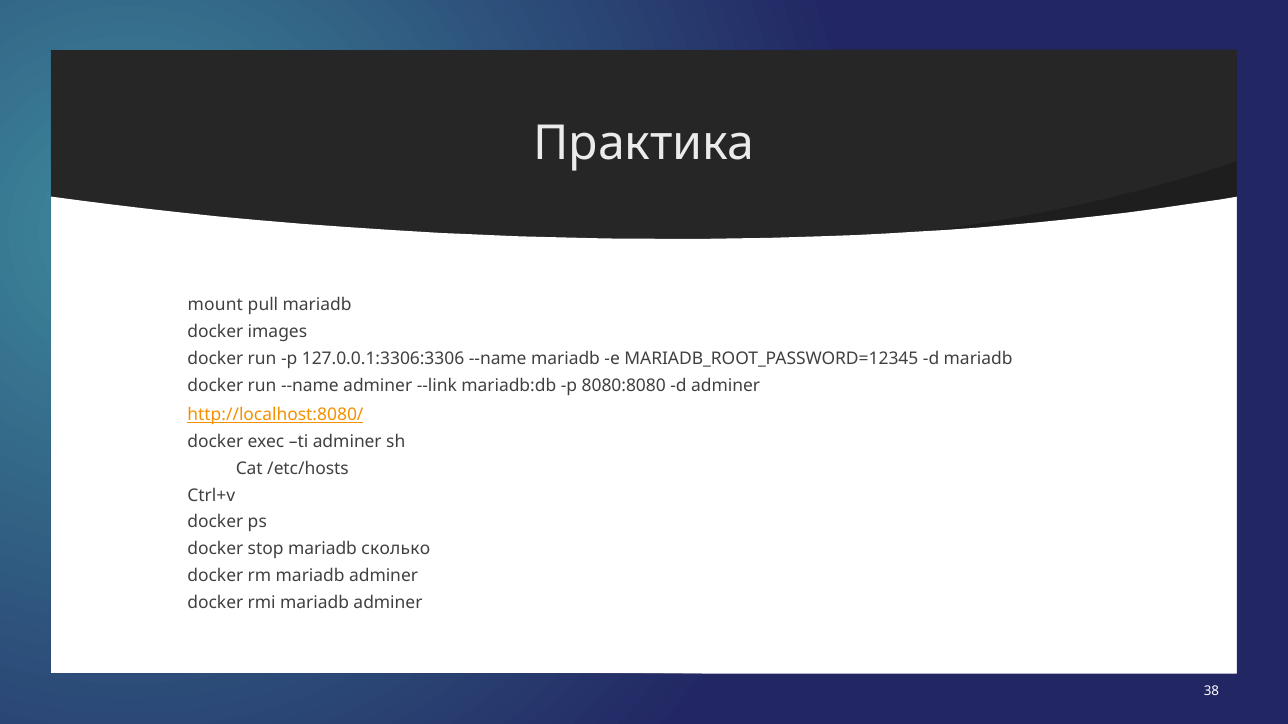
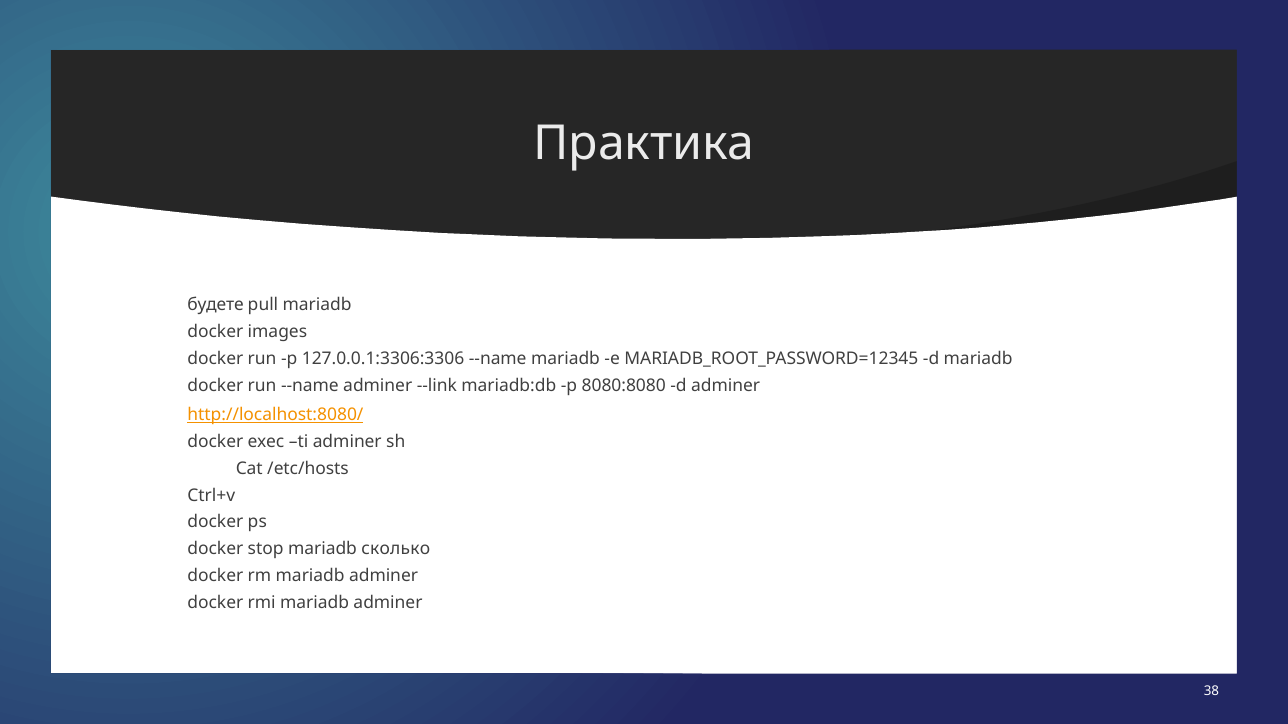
mount: mount -> будете (215, 305)
